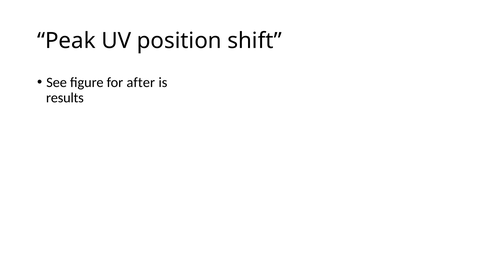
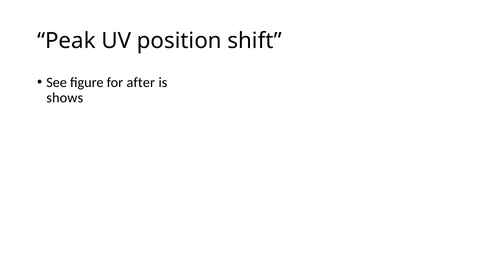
results: results -> shows (65, 98)
